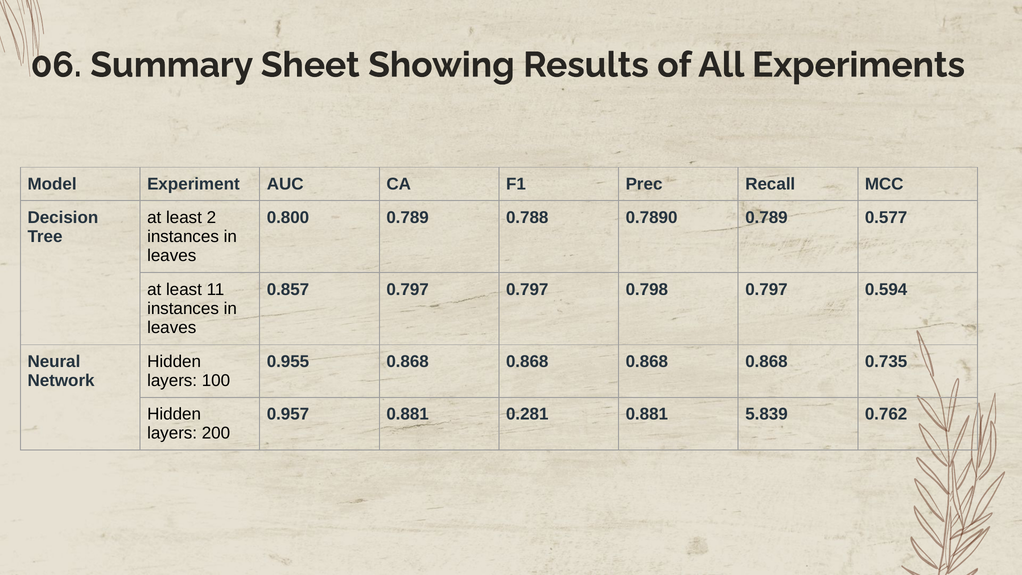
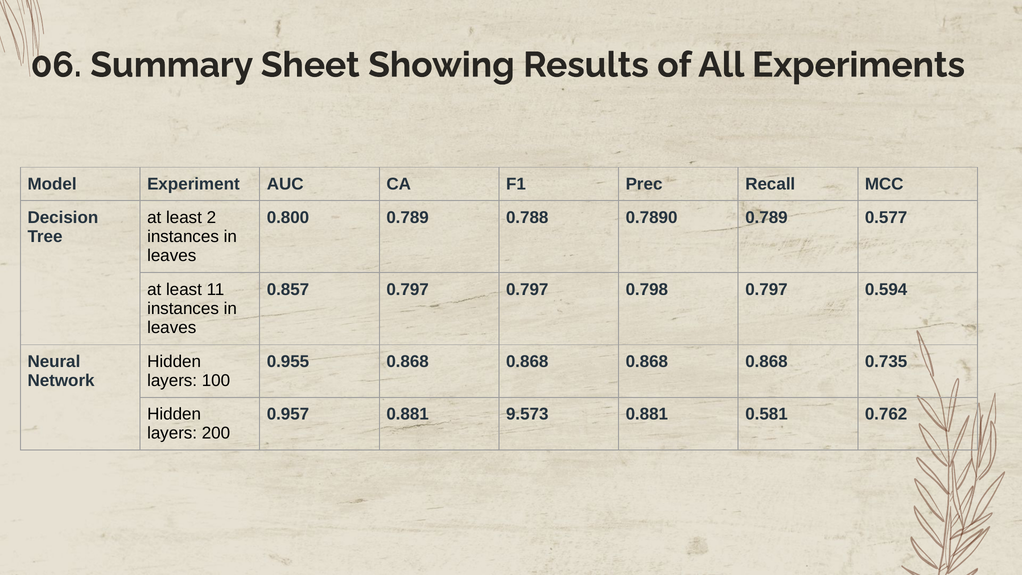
0.281: 0.281 -> 9.573 (527, 414)
5.839: 5.839 -> 0.581 (766, 414)
